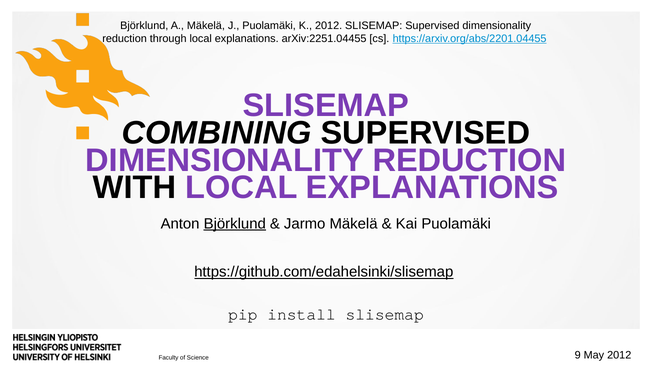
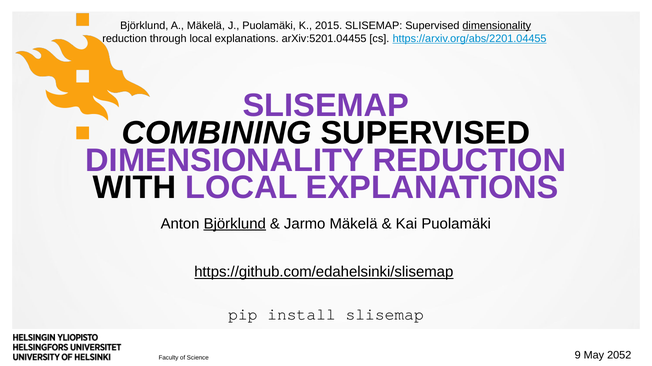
K 2012: 2012 -> 2015 (329, 25)
dimensionality underline: none -> present (497, 25)
arXiv:2251.04455: arXiv:2251.04455 -> arXiv:5201.04455 (324, 39)
May 2012: 2012 -> 2052 (619, 356)
